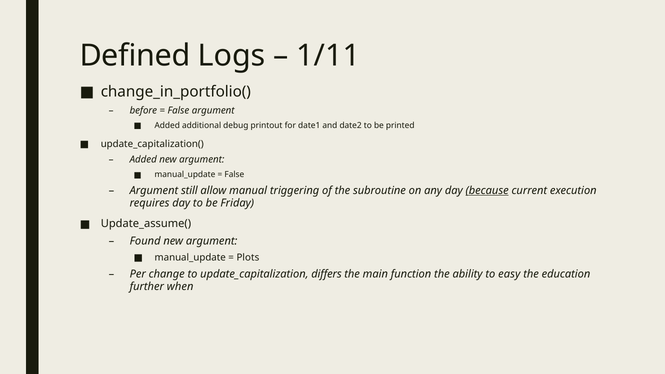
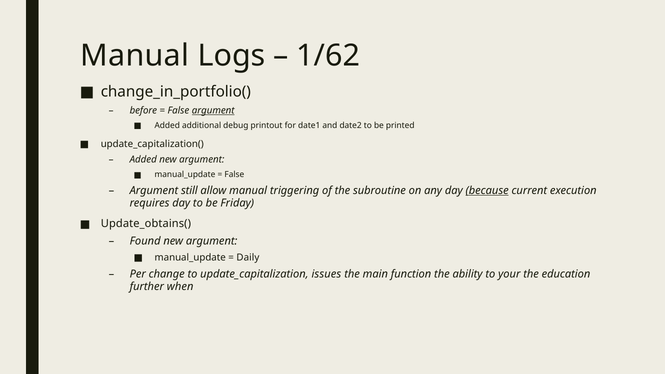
Defined: Defined -> Manual (135, 56)
1/11: 1/11 -> 1/62 (328, 56)
argument underline: none -> present (213, 110)
Update_assume(: Update_assume( -> Update_obtains( (146, 224)
Plots: Plots -> Daily (248, 258)
differs: differs -> issues (326, 274)
easy: easy -> your (509, 274)
